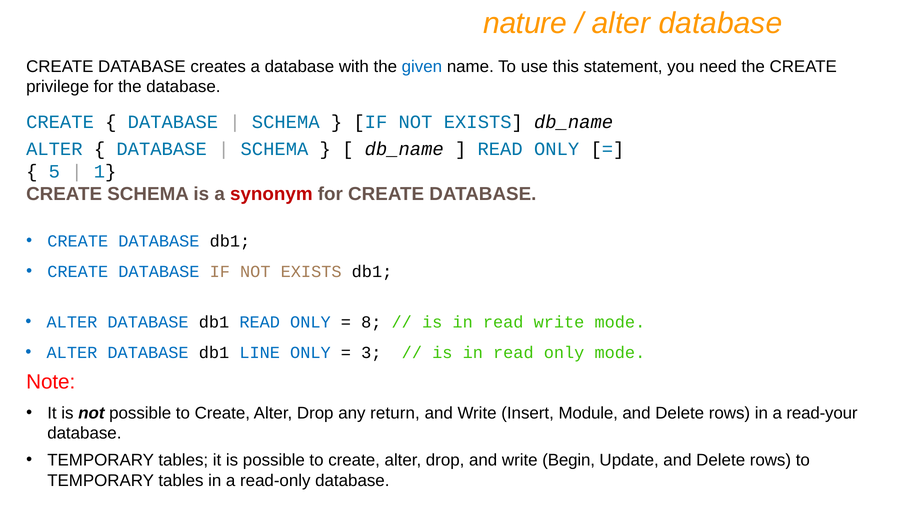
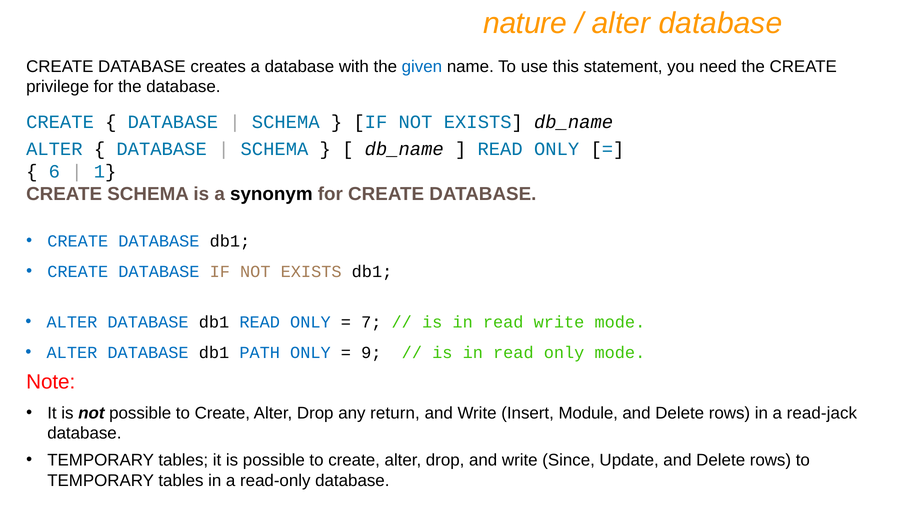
5: 5 -> 6 (54, 172)
synonym colour: red -> black (271, 194)
8: 8 -> 7 (371, 322)
LINE: LINE -> PATH (260, 353)
3: 3 -> 9 (371, 353)
read-your: read-your -> read-jack (822, 413)
Begin: Begin -> Since (569, 461)
